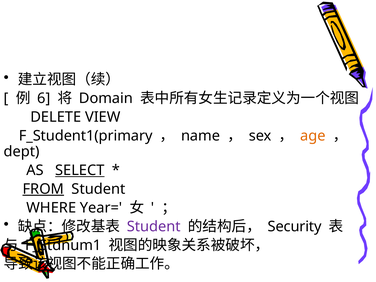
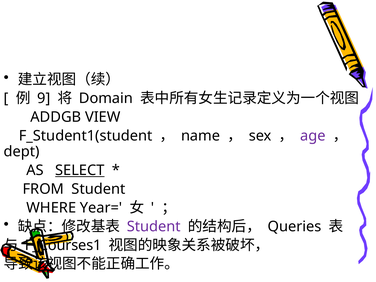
6: 6 -> 9 (44, 98)
DELETE: DELETE -> ADDGB (56, 117)
F_Student1(primary: F_Student1(primary -> F_Student1(student (86, 136)
age colour: orange -> purple (313, 136)
FROM underline: present -> none (43, 189)
Security: Security -> Queries (295, 226)
F_Stdnum1: F_Stdnum1 -> F_Courses1 (63, 245)
